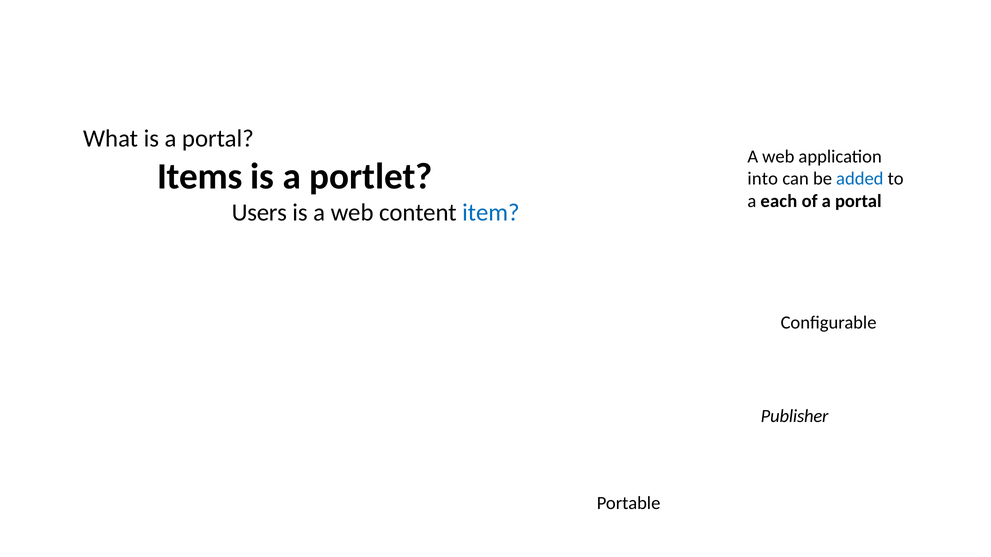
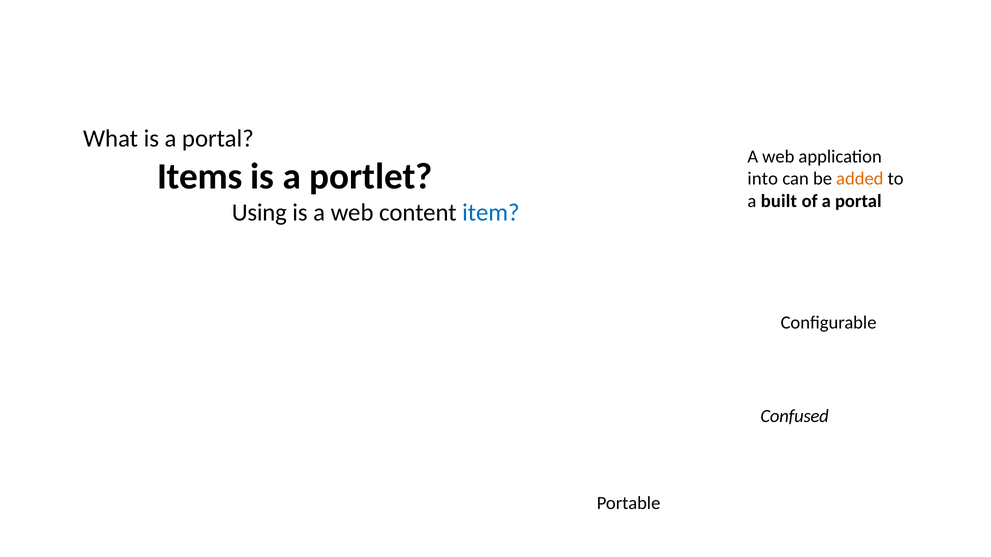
added colour: blue -> orange (860, 179)
each: each -> built (779, 201)
Users: Users -> Using (259, 213)
Publisher: Publisher -> Confused (795, 416)
